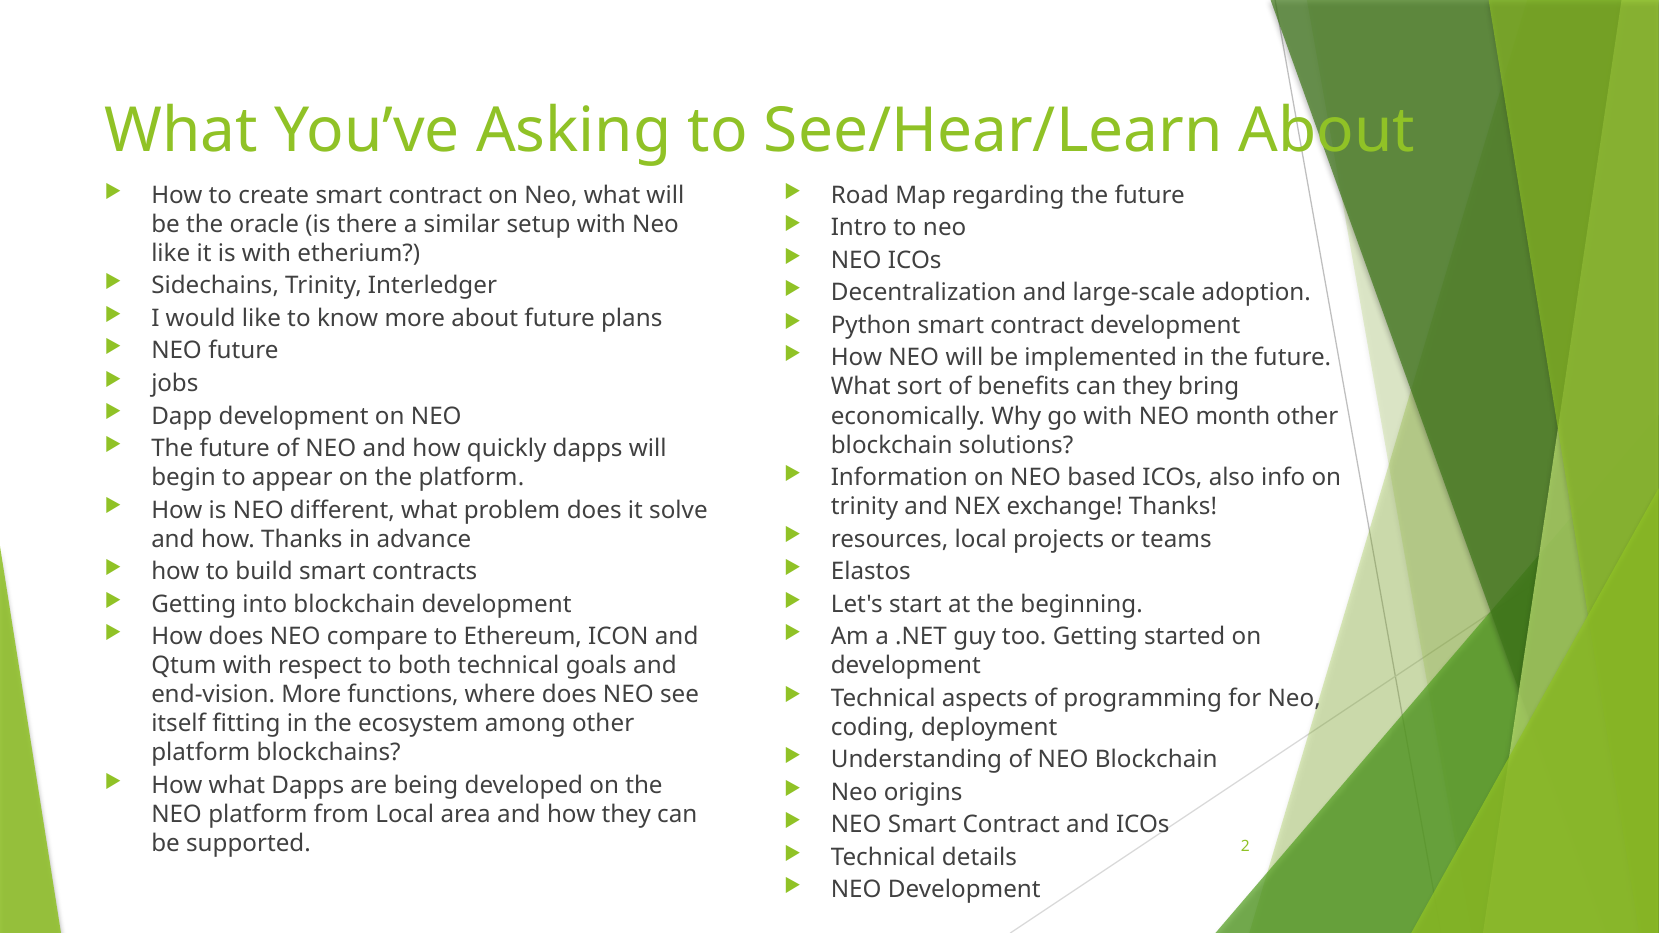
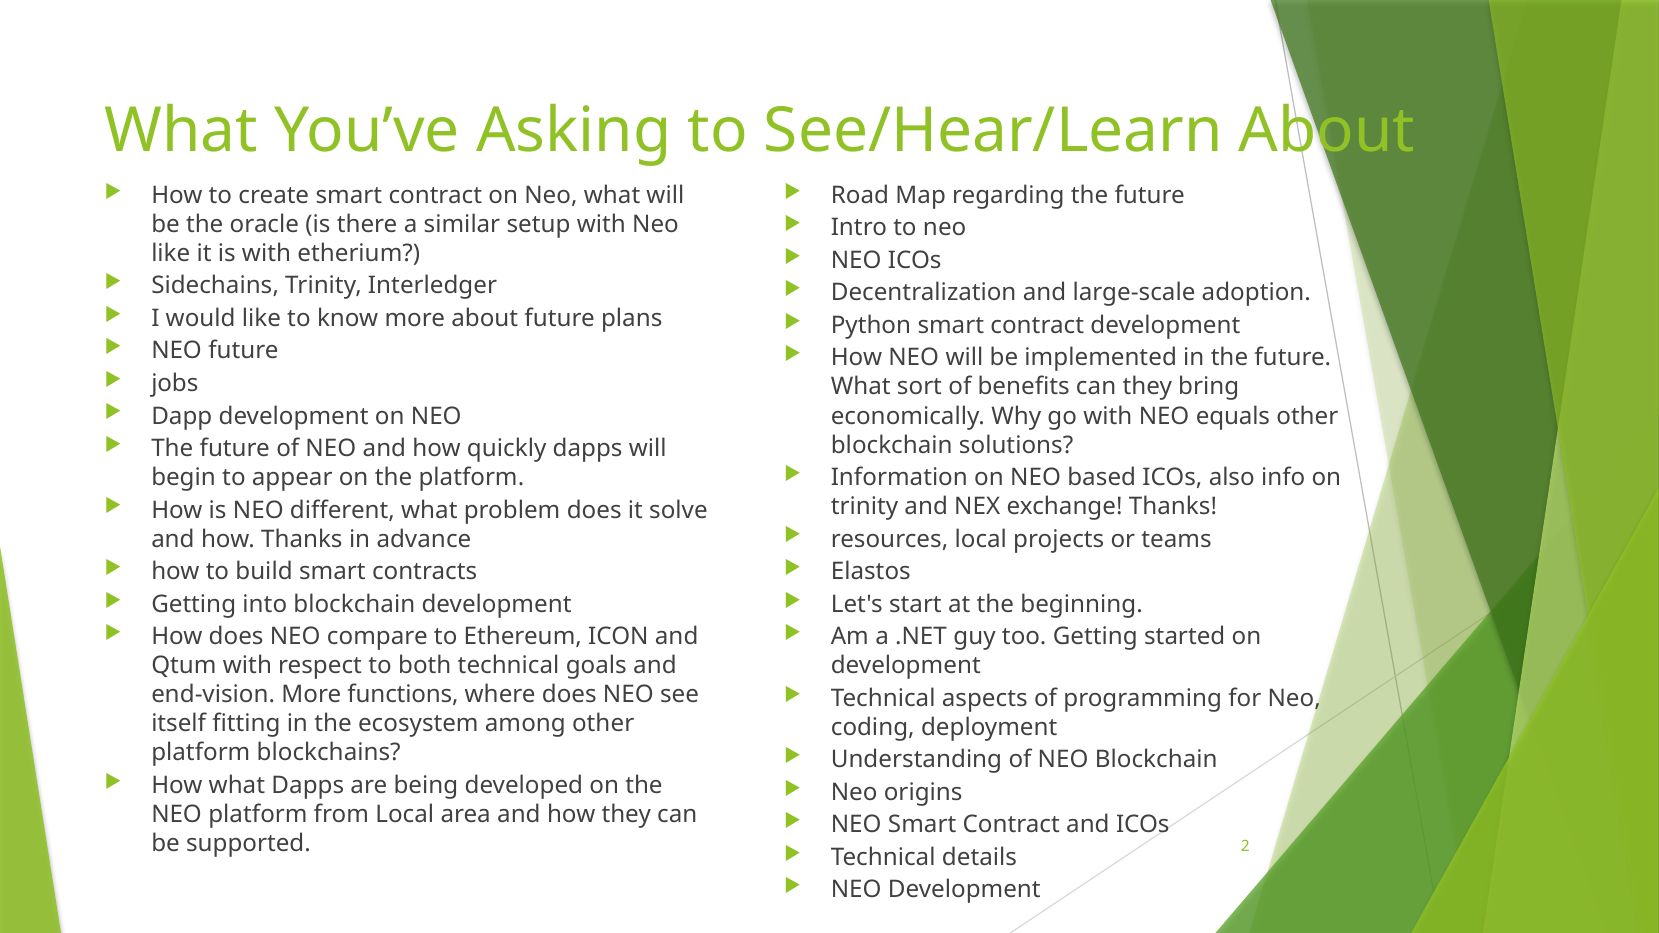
month: month -> equals (1233, 416)
